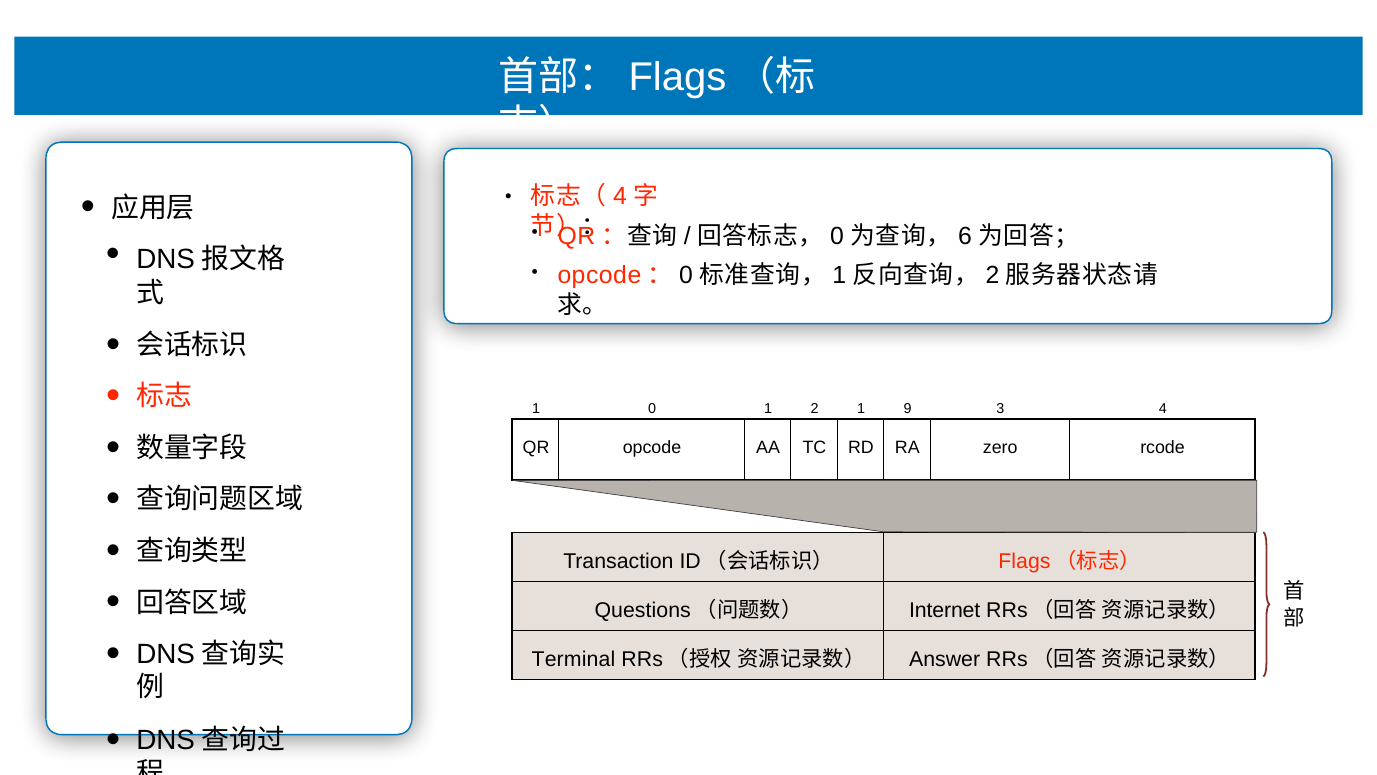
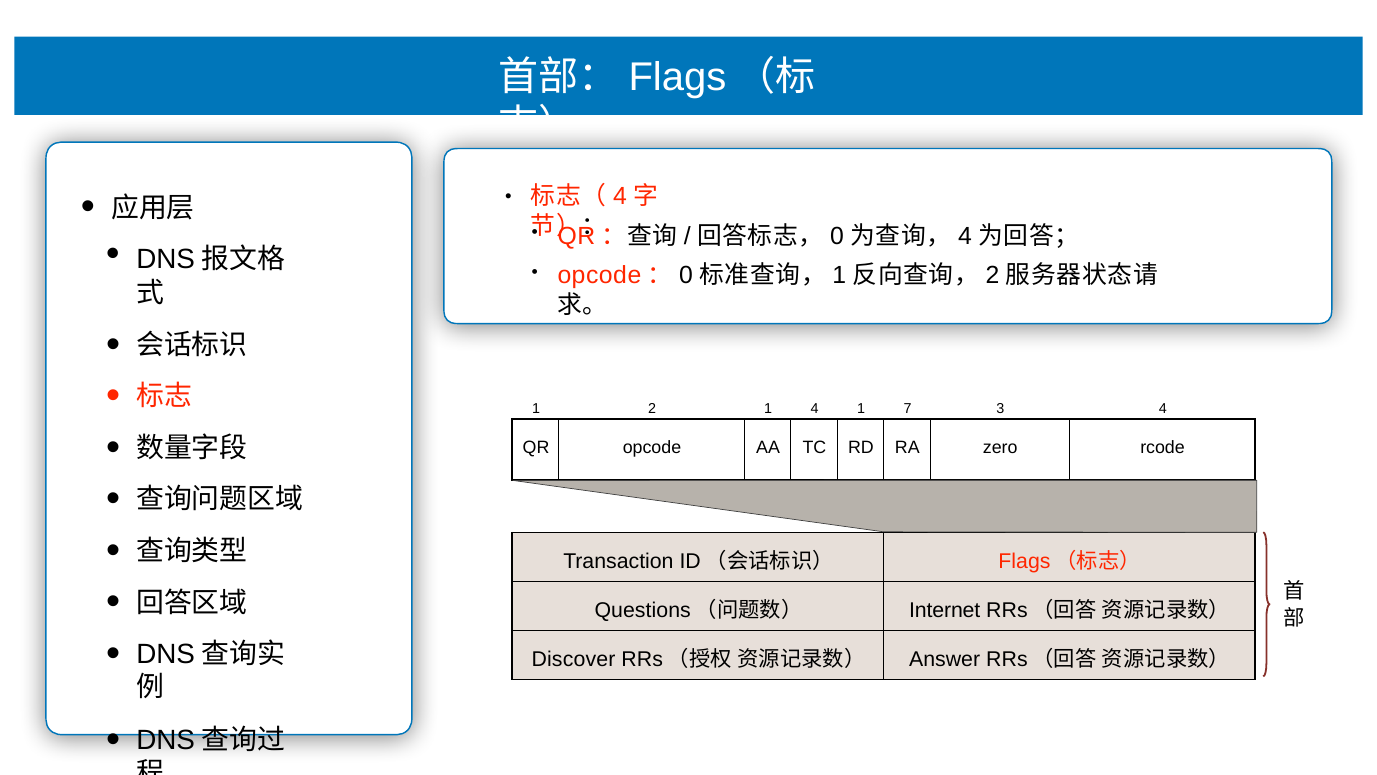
6: 6 -> 4 (965, 236)
1 0: 0 -> 2 (652, 408)
1 2: 2 -> 4 (815, 408)
9: 9 -> 7 (907, 408)
Terminal: Terminal -> Discover (574, 659)
